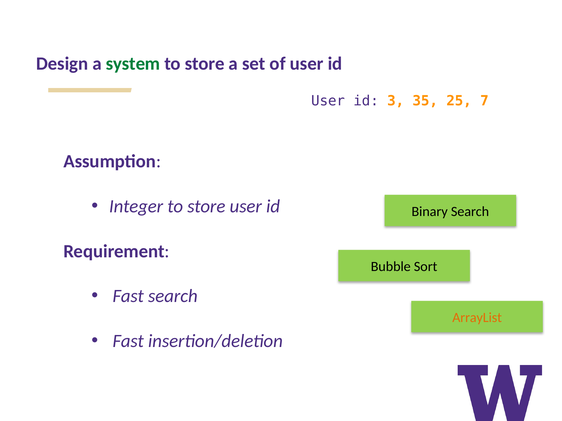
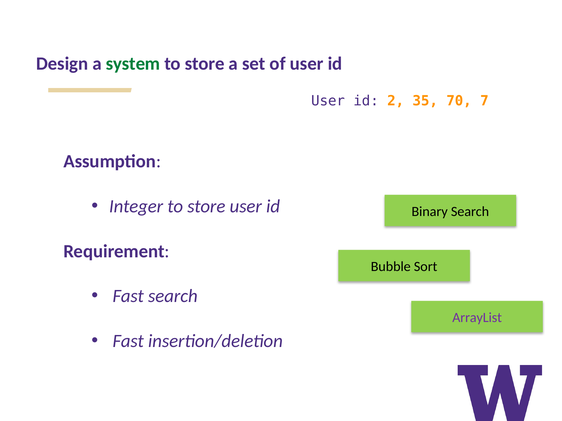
3: 3 -> 2 (396, 101)
25: 25 -> 70 (459, 101)
ArrayList colour: orange -> purple (477, 318)
